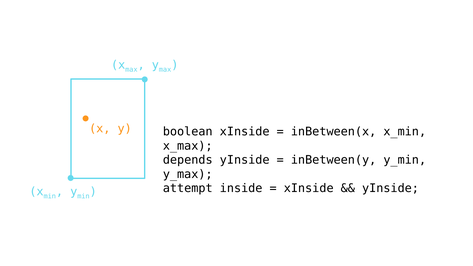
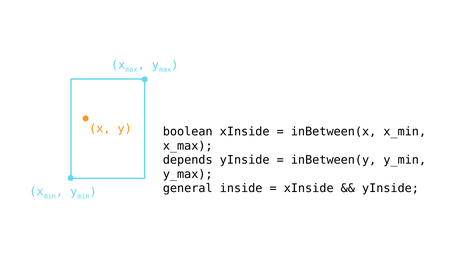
attempt: attempt -> general (188, 188)
